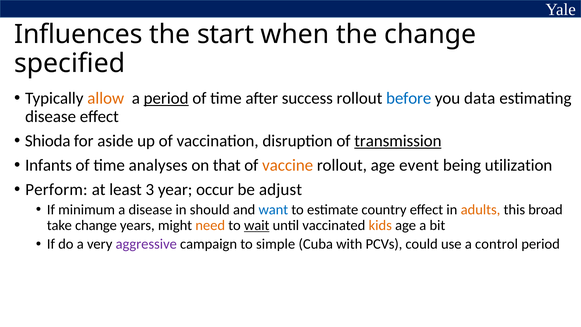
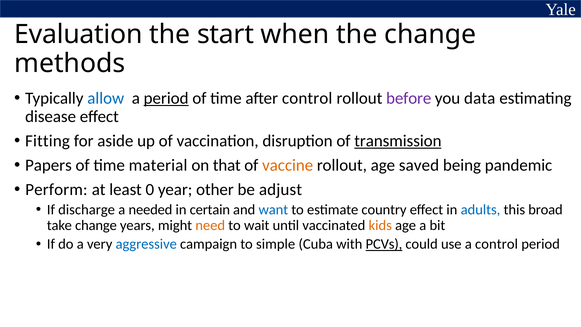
Influences: Influences -> Evaluation (78, 34)
specified: specified -> methods (70, 63)
allow colour: orange -> blue (106, 98)
after success: success -> control (307, 98)
before colour: blue -> purple (409, 98)
Shioda: Shioda -> Fitting (47, 141)
Infants: Infants -> Papers (48, 165)
analyses: analyses -> material (158, 165)
event: event -> saved (419, 165)
utilization: utilization -> pandemic (519, 165)
3: 3 -> 0 (150, 190)
occur: occur -> other (215, 190)
minimum: minimum -> discharge (87, 210)
a disease: disease -> needed (150, 210)
should: should -> certain (210, 210)
adults colour: orange -> blue (481, 210)
wait underline: present -> none (257, 225)
aggressive colour: purple -> blue (146, 244)
PCVs underline: none -> present (384, 244)
